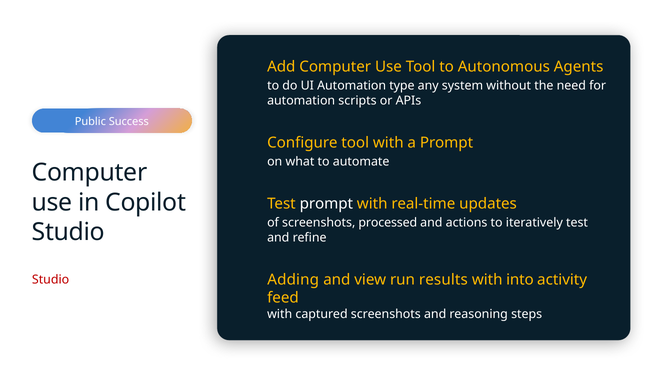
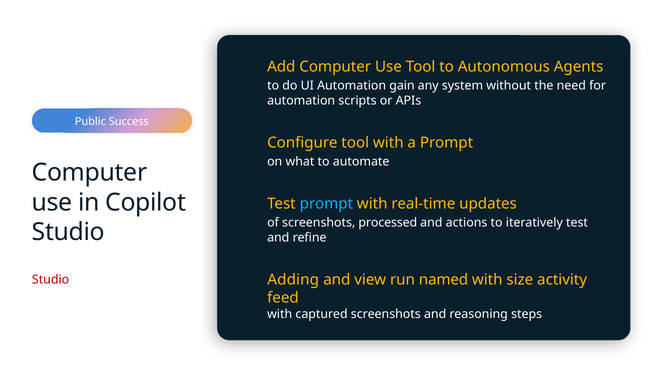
type: type -> gain (402, 86)
prompt colour: white -> light blue (326, 204)
results: results -> named (443, 280)
into: into -> size (520, 280)
